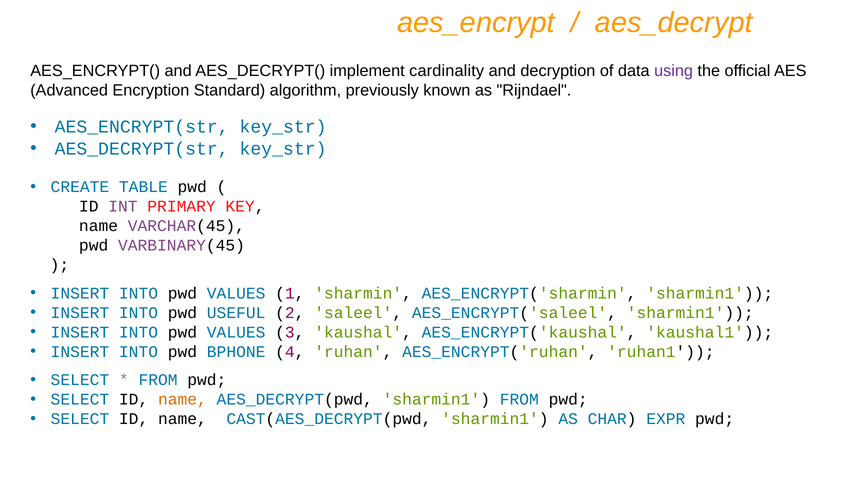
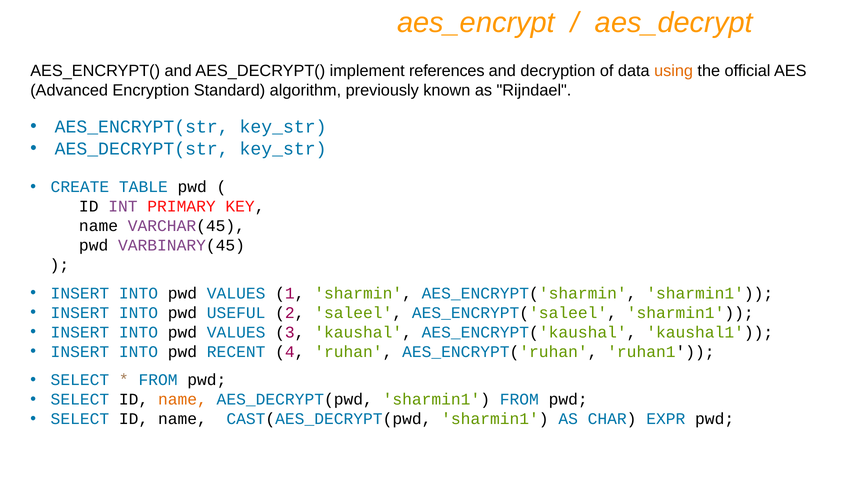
cardinality: cardinality -> references (447, 71)
using colour: purple -> orange (674, 71)
BPHONE: BPHONE -> RECENT (236, 352)
